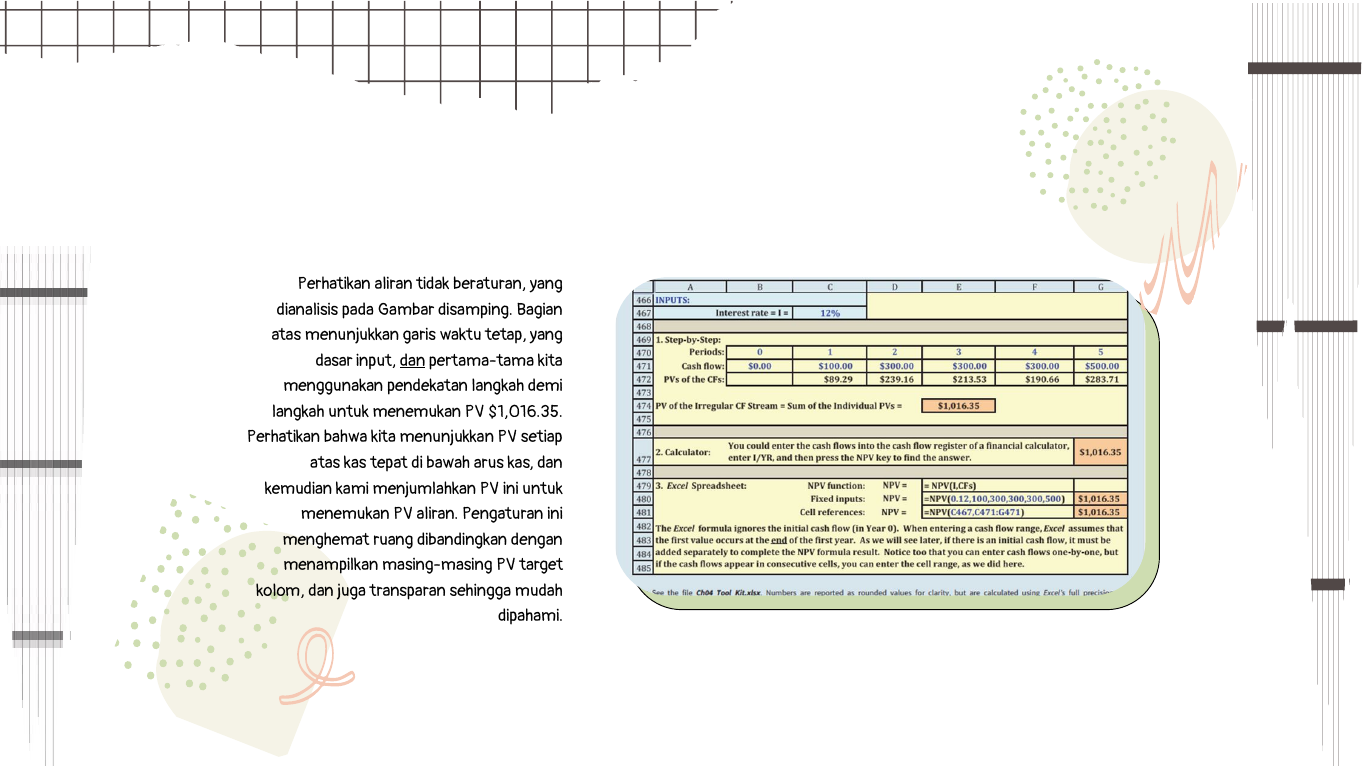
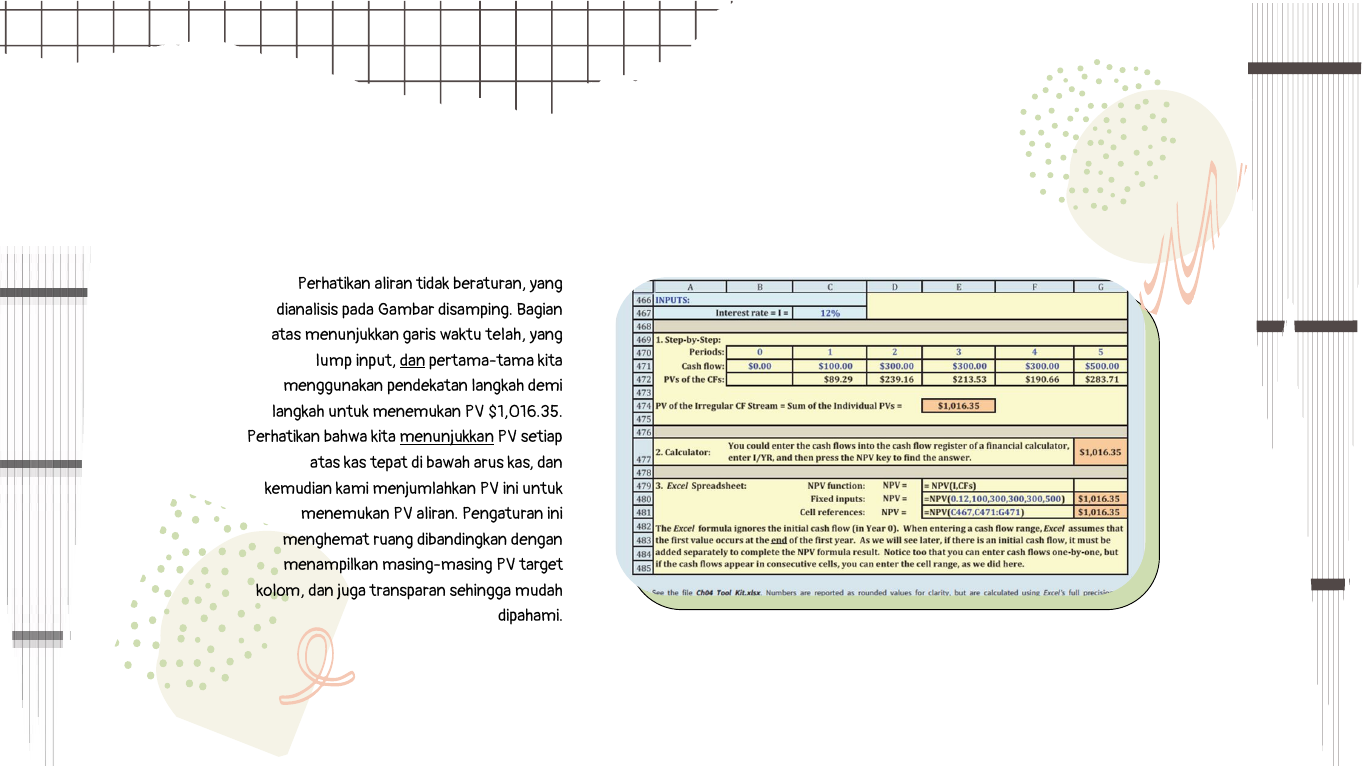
tetap: tetap -> telah (506, 335)
dasar: dasar -> lump (334, 361)
menunjukkan underline: none -> present (447, 437)
